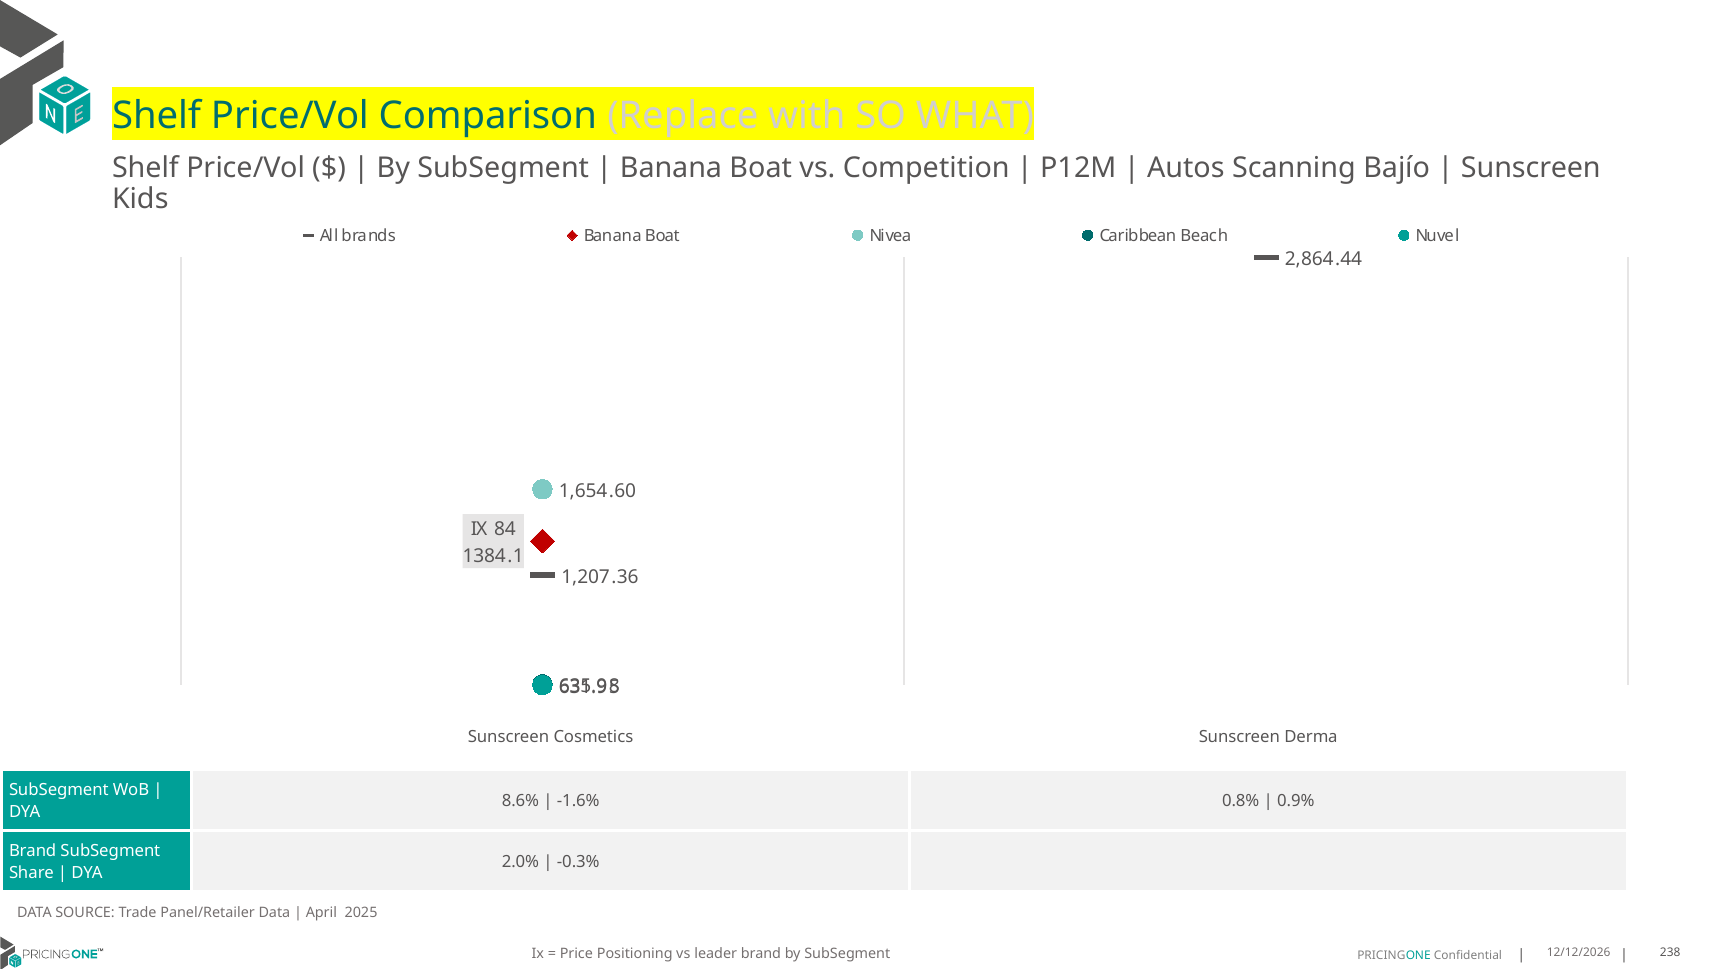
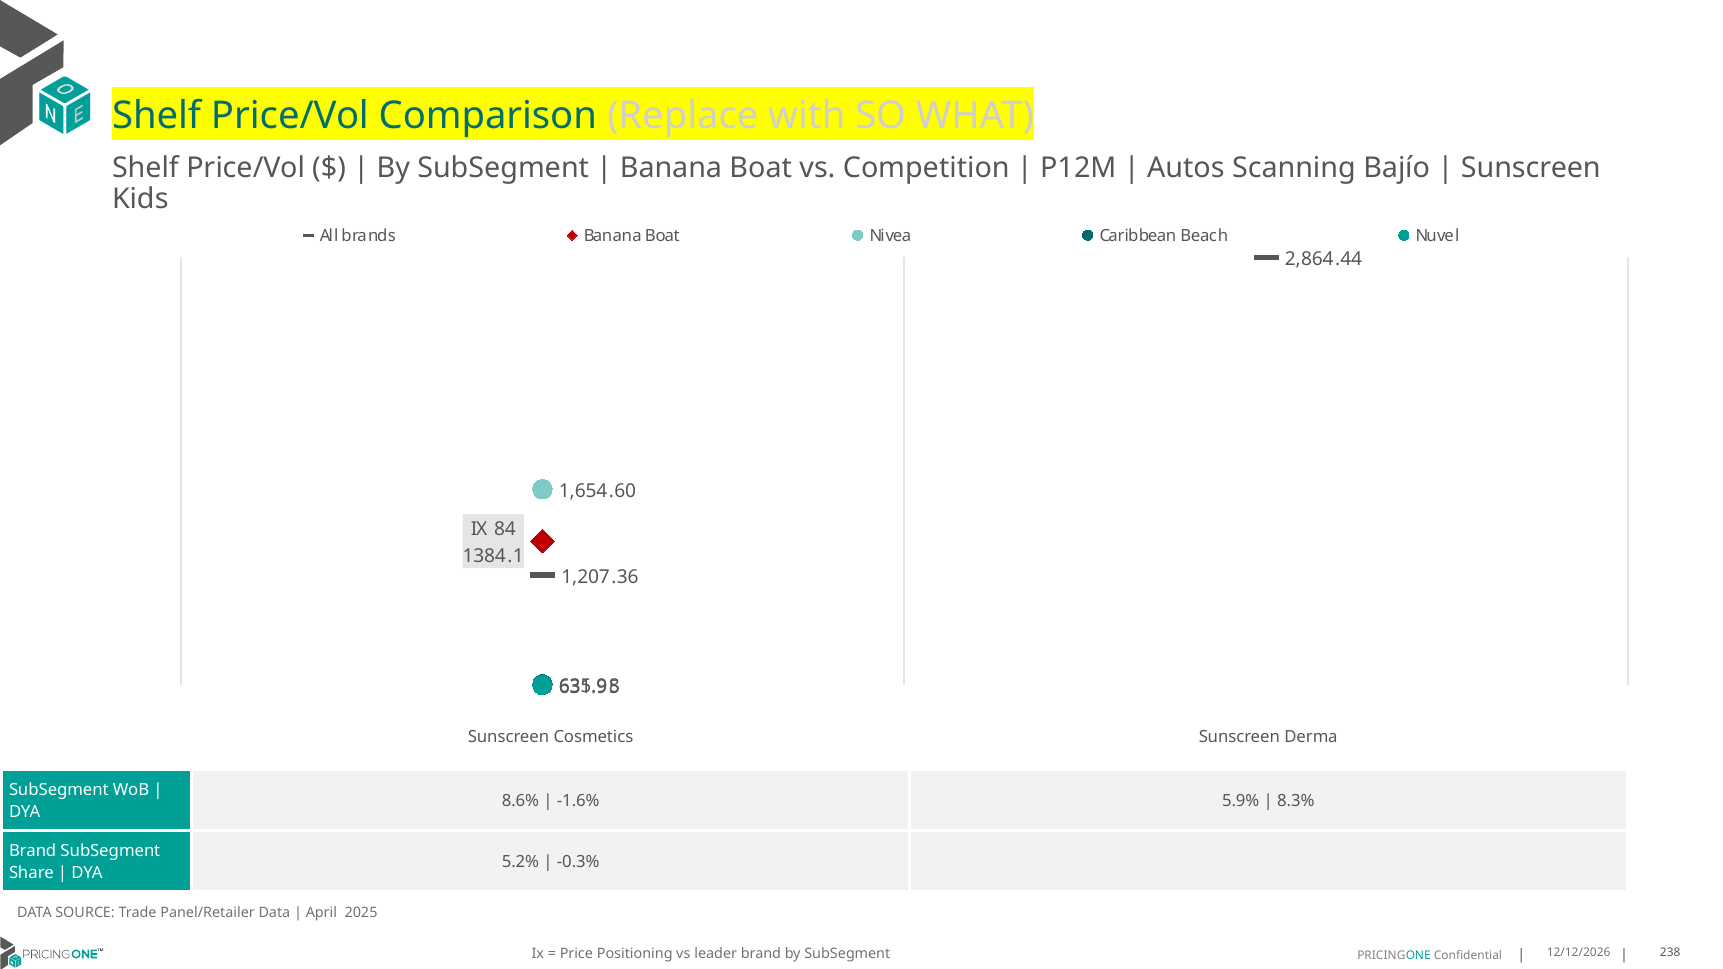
0.8%: 0.8% -> 5.9% (1241, 801)
0.9%: 0.9% -> 8.3% (1296, 801)
2.0%: 2.0% -> 5.2% (520, 862)
